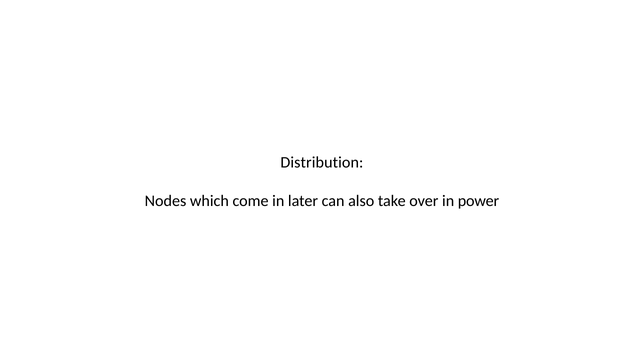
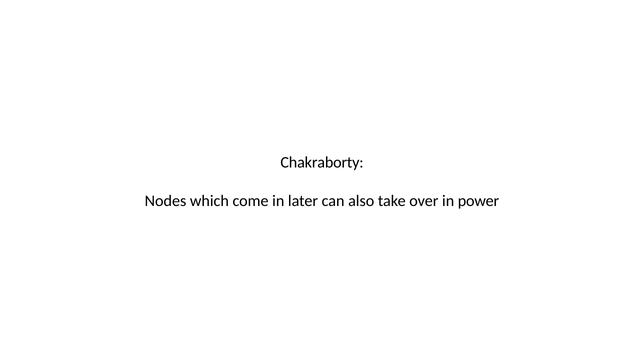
Distribution: Distribution -> Chakraborty (322, 163)
